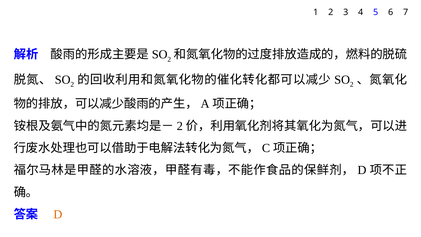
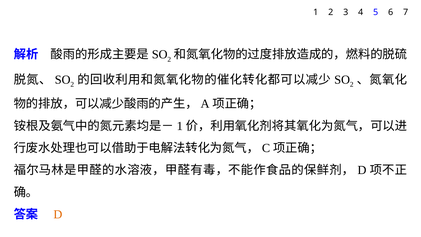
2: 2 -> 1 (180, 126)
